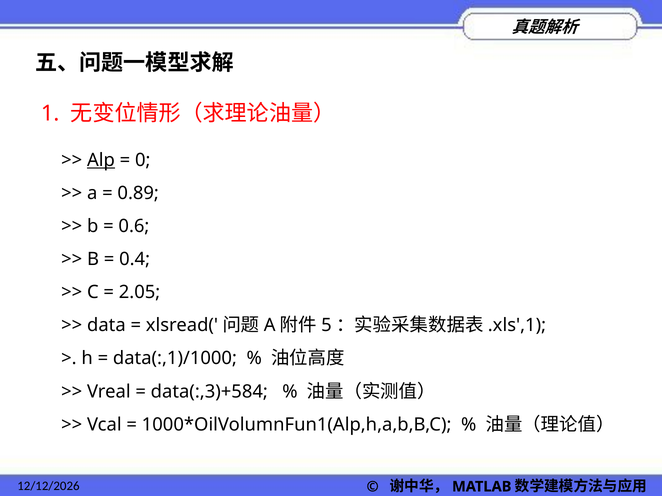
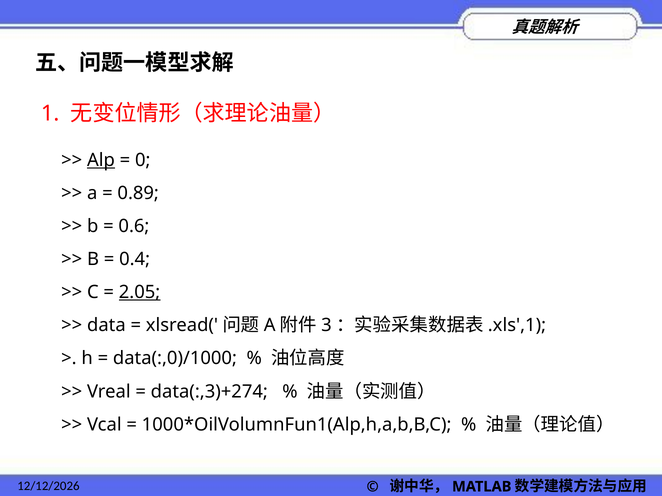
2.05 underline: none -> present (140, 293)
5: 5 -> 3 (326, 326)
data(:,1)/1000: data(:,1)/1000 -> data(:,0)/1000 (175, 359)
data(:,3)+584: data(:,3)+584 -> data(:,3)+274 (209, 392)
